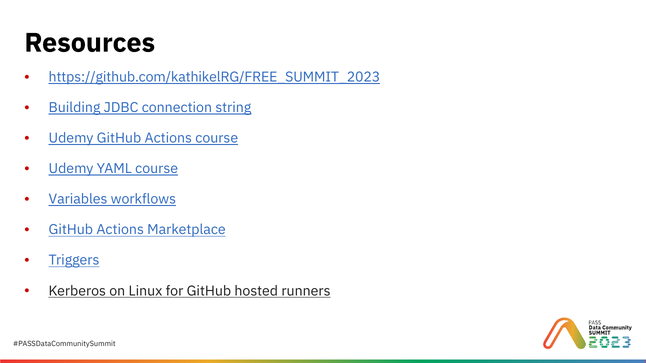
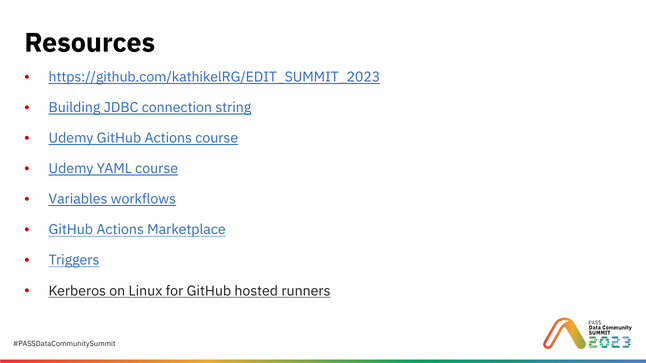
https://github.com/kathikelRG/FREE_SUMMIT_2023: https://github.com/kathikelRG/FREE_SUMMIT_2023 -> https://github.com/kathikelRG/EDIT_SUMMIT_2023 (214, 77)
